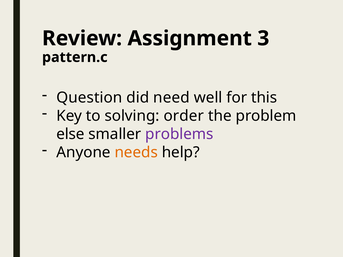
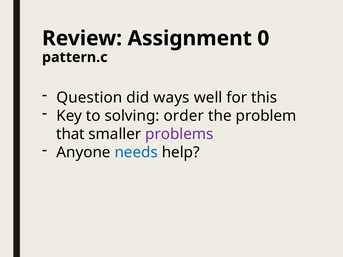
3: 3 -> 0 (263, 38)
need: need -> ways (171, 98)
else: else -> that (70, 134)
needs colour: orange -> blue (136, 153)
